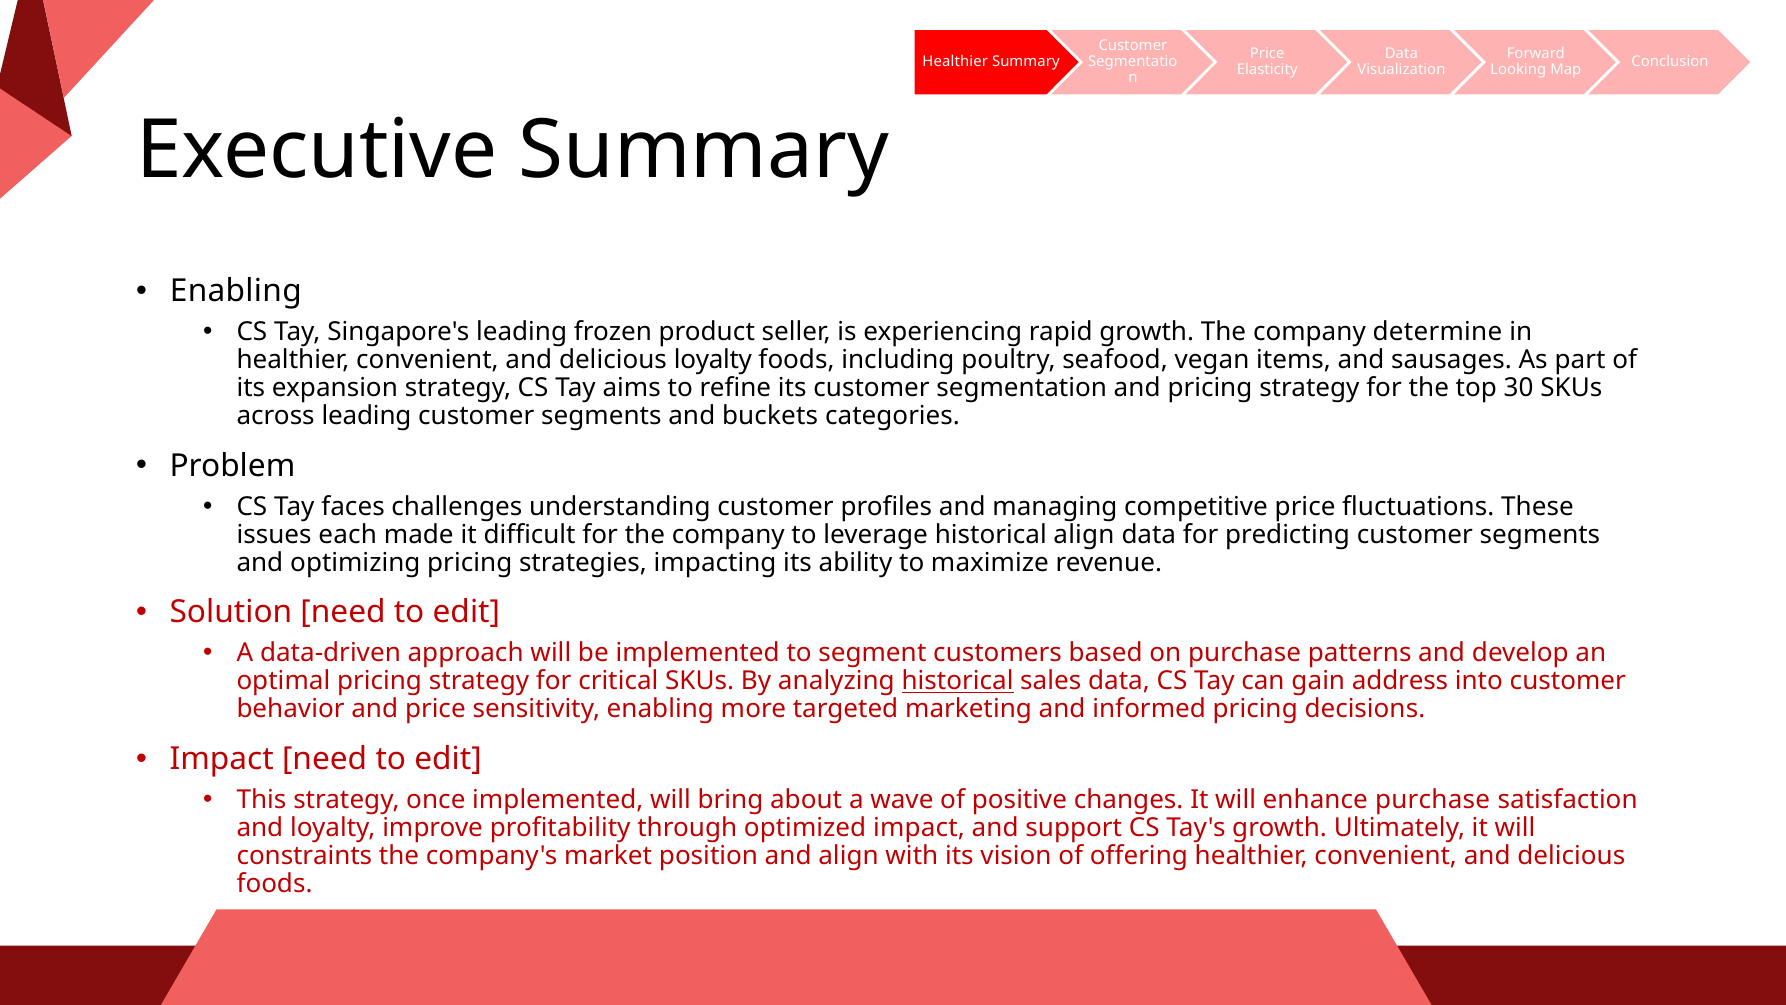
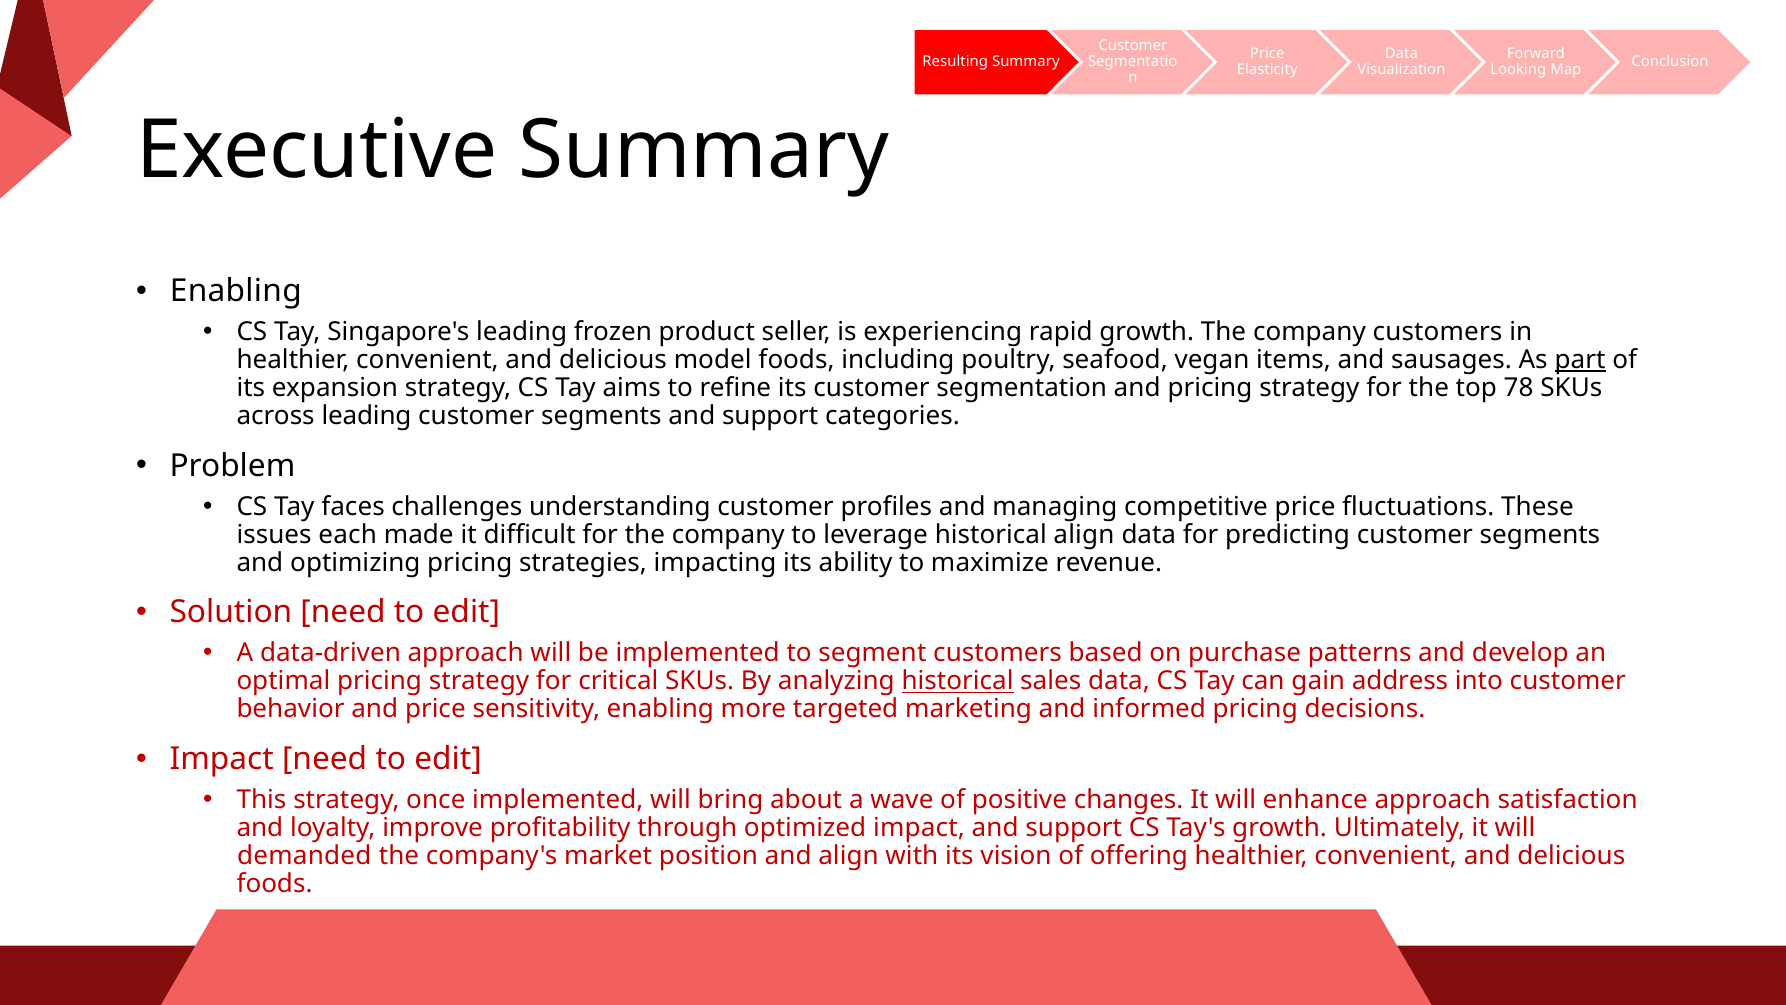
Healthier: Healthier -> Resulting (955, 62)
company determine: determine -> customers (1438, 331)
delicious loyalty: loyalty -> model (713, 360)
part underline: none -> present (1580, 360)
30: 30 -> 78 (1519, 388)
segments and buckets: buckets -> support (770, 416)
enhance purchase: purchase -> approach (1433, 799)
constraints: constraints -> demanded (304, 856)
